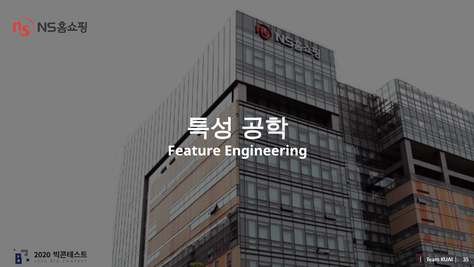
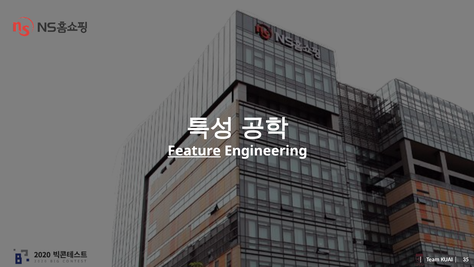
Feature underline: none -> present (194, 151)
